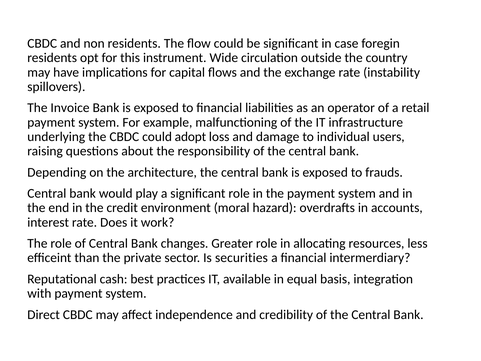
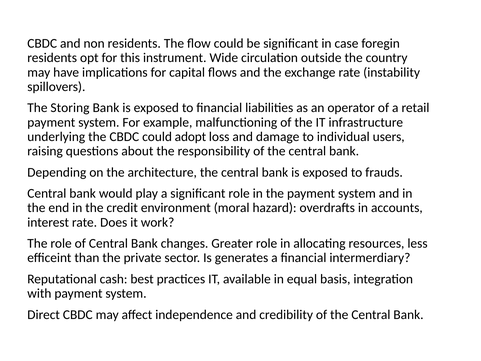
Invoice: Invoice -> Storing (70, 108)
securities: securities -> generates (242, 258)
